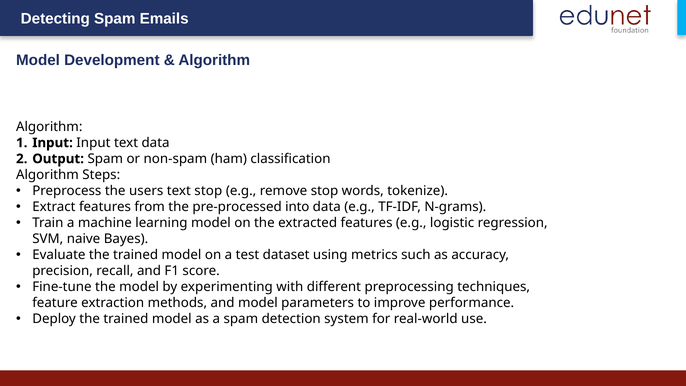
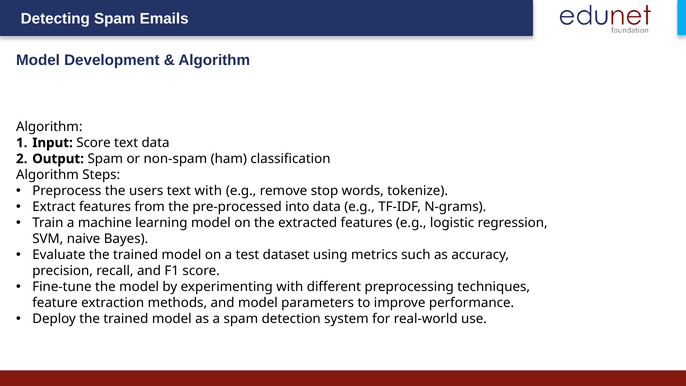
Input Input: Input -> Score (93, 143)
text stop: stop -> with (208, 191)
